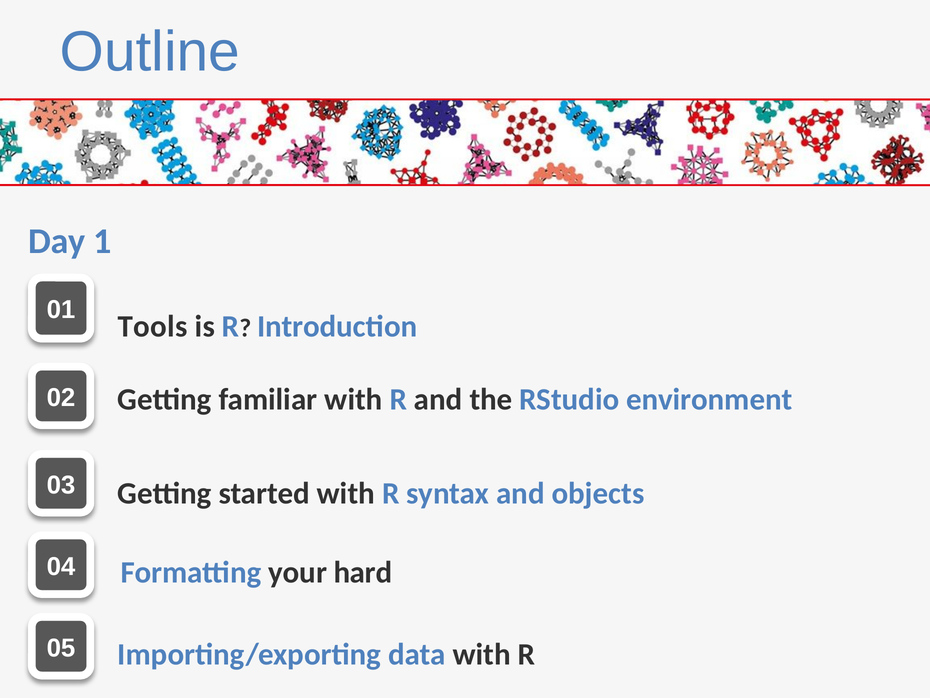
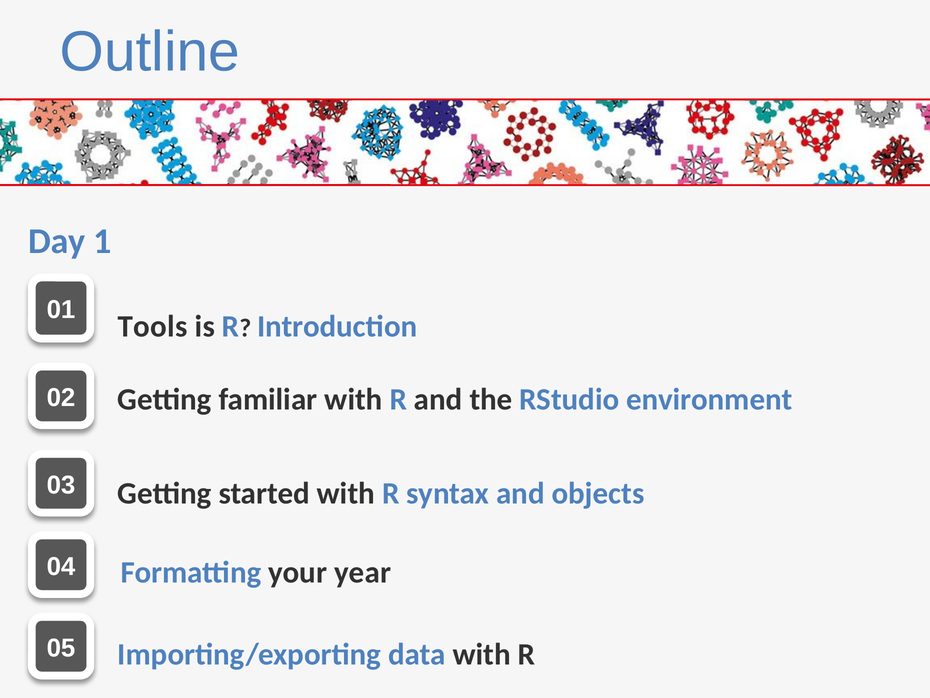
hard: hard -> year (363, 572)
